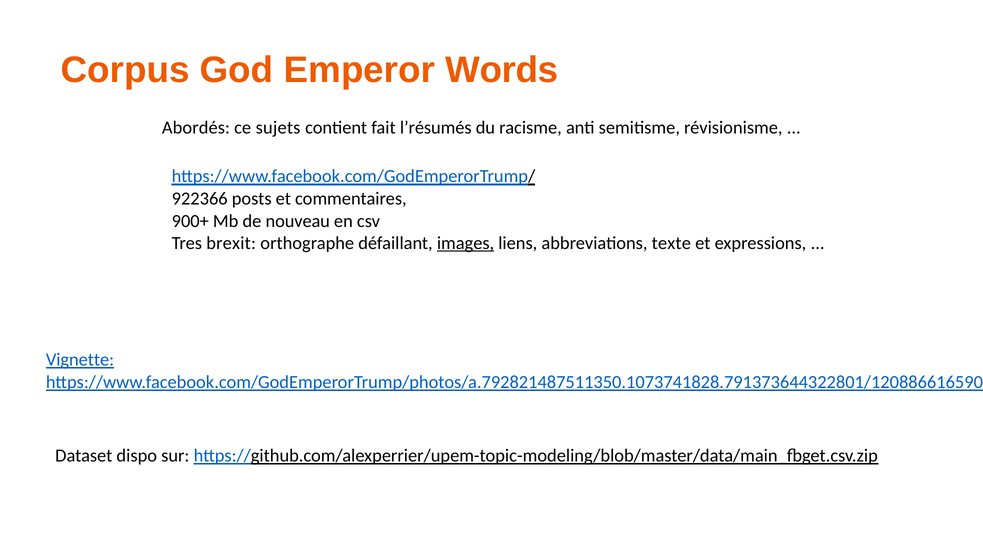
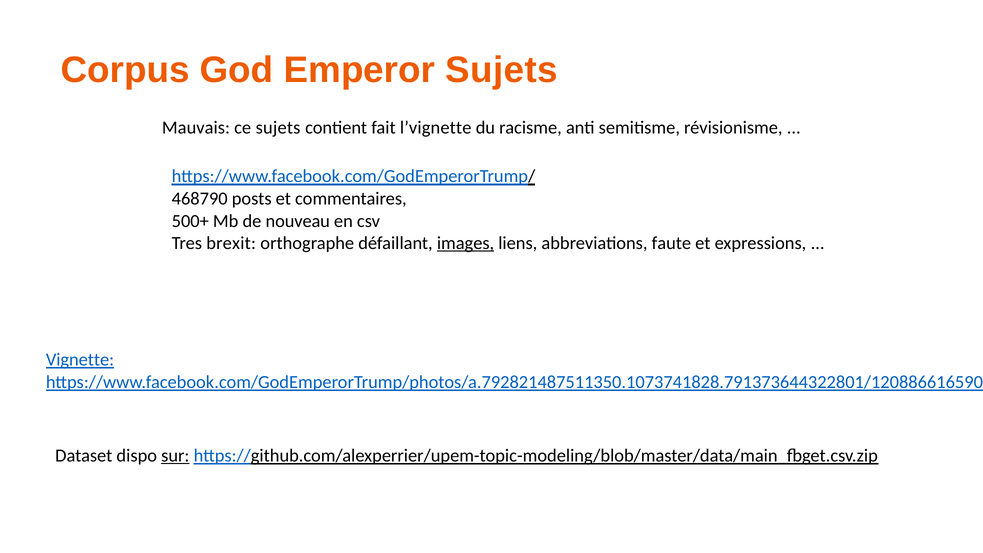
Emperor Words: Words -> Sujets (502, 70)
Abordés: Abordés -> Mauvais (196, 127)
l’résumés: l’résumés -> l’vignette (436, 127)
922366: 922366 -> 468790 (200, 199)
900+: 900+ -> 500+ (190, 221)
texte: texte -> faute (671, 243)
sur underline: none -> present (175, 456)
